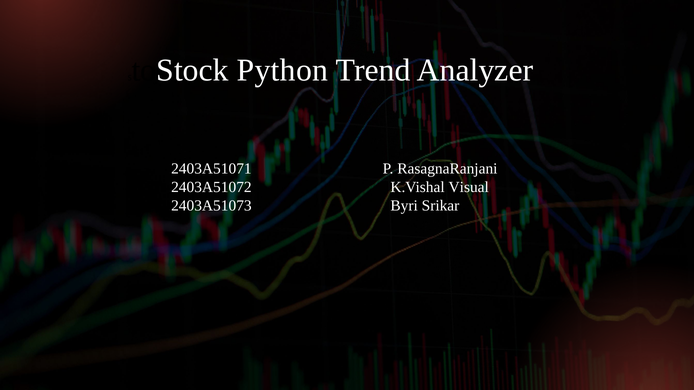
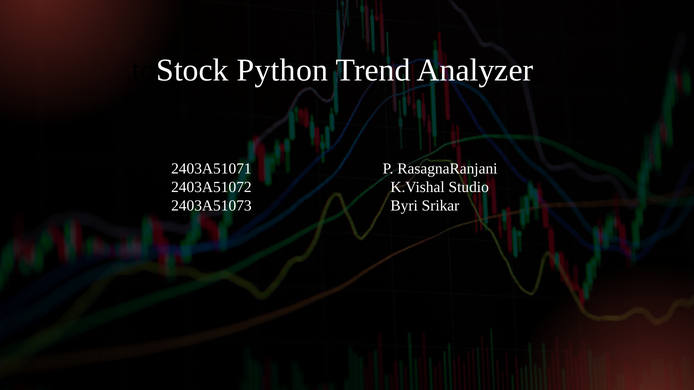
Visual: Visual -> Studio (469, 187)
